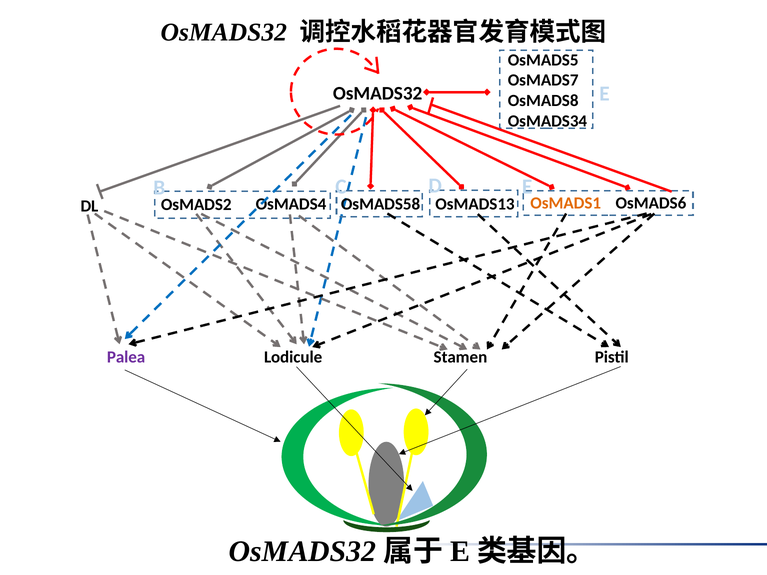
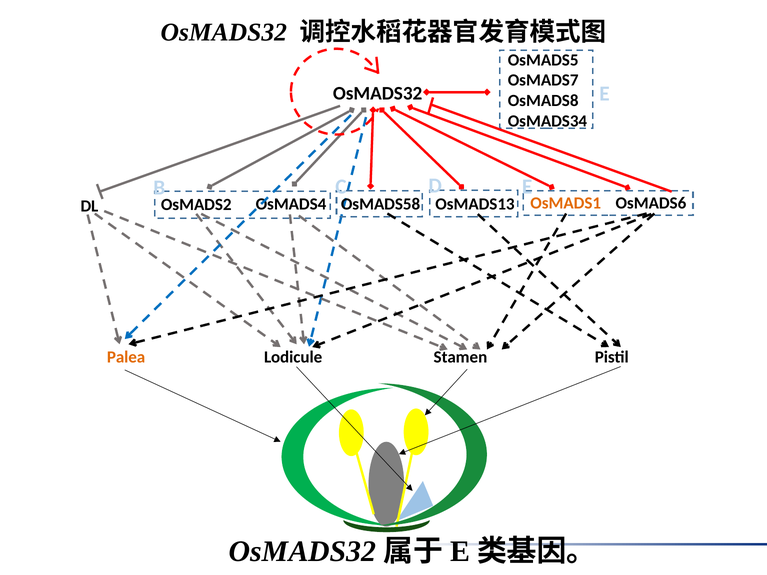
Palea colour: purple -> orange (126, 357)
